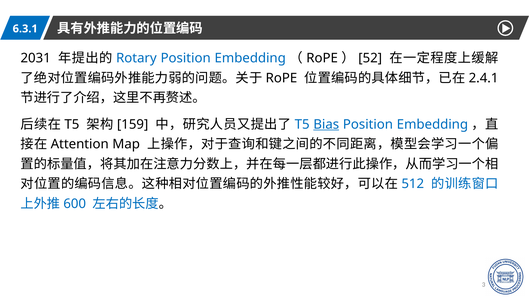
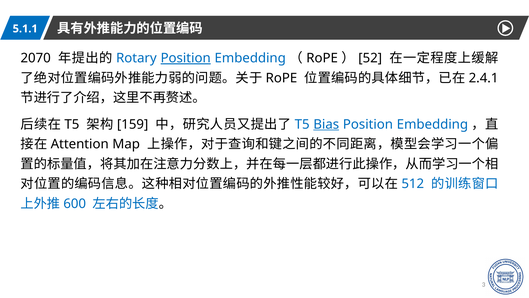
6.3.1: 6.3.1 -> 5.1.1 (25, 29)
2031: 2031 -> 2070 (36, 58)
Position underline: none -> present (186, 58)
